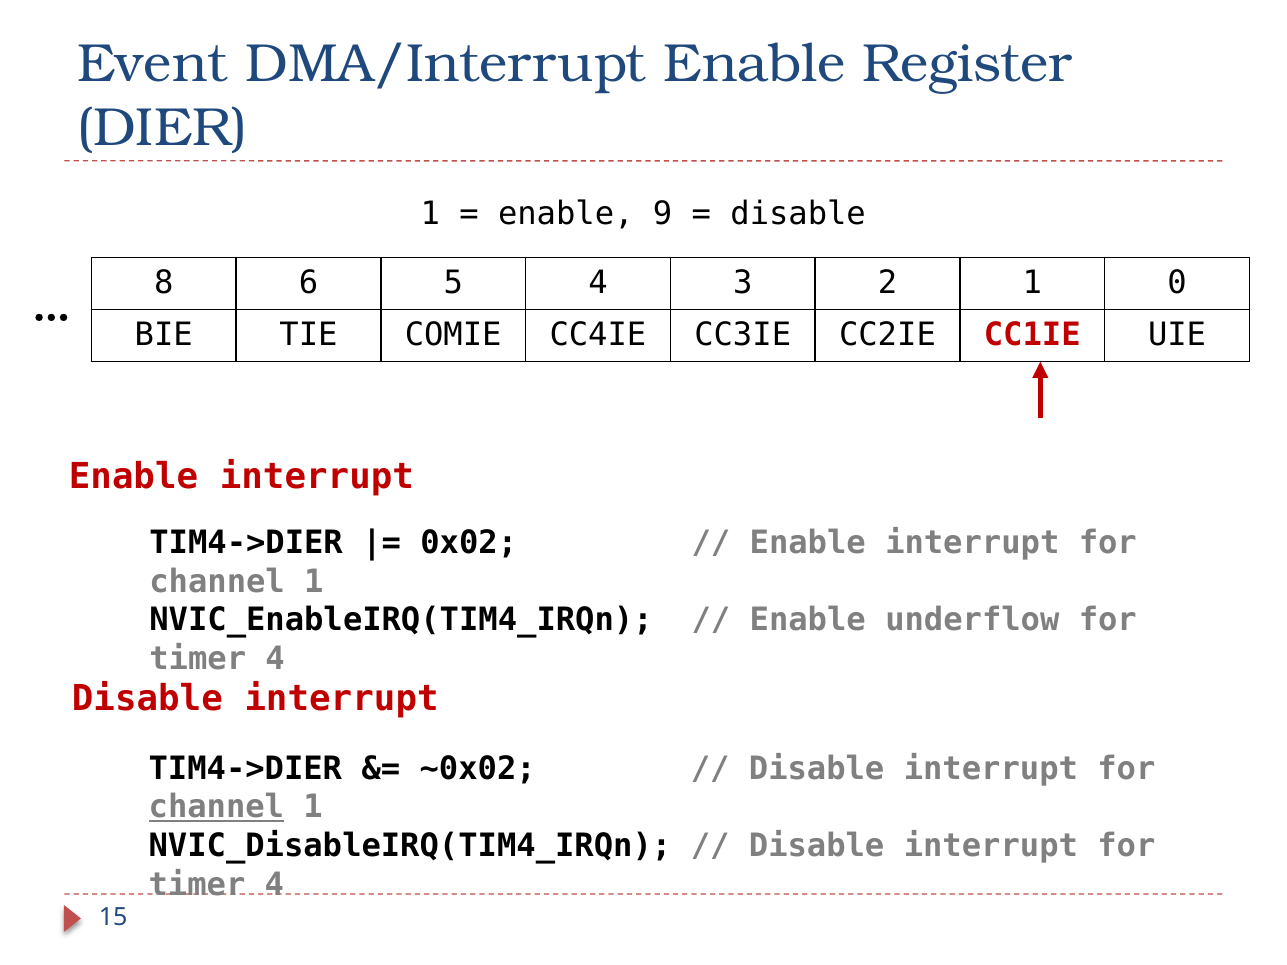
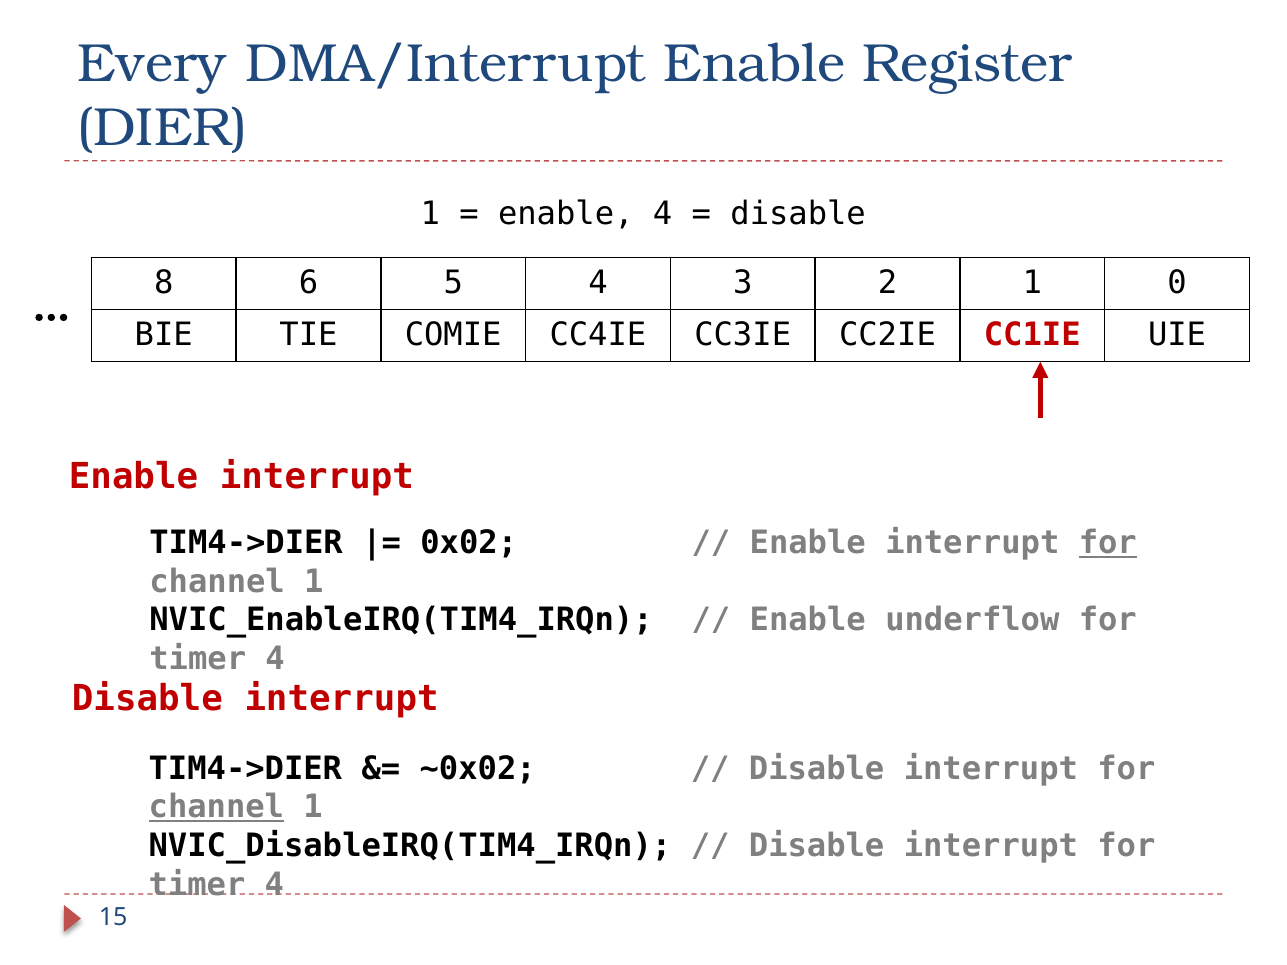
Event: Event -> Every (152, 64)
enable 9: 9 -> 4 (663, 214)
for underline: none -> present (1108, 543)
